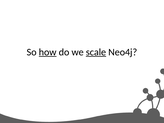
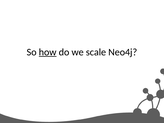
scale underline: present -> none (96, 52)
